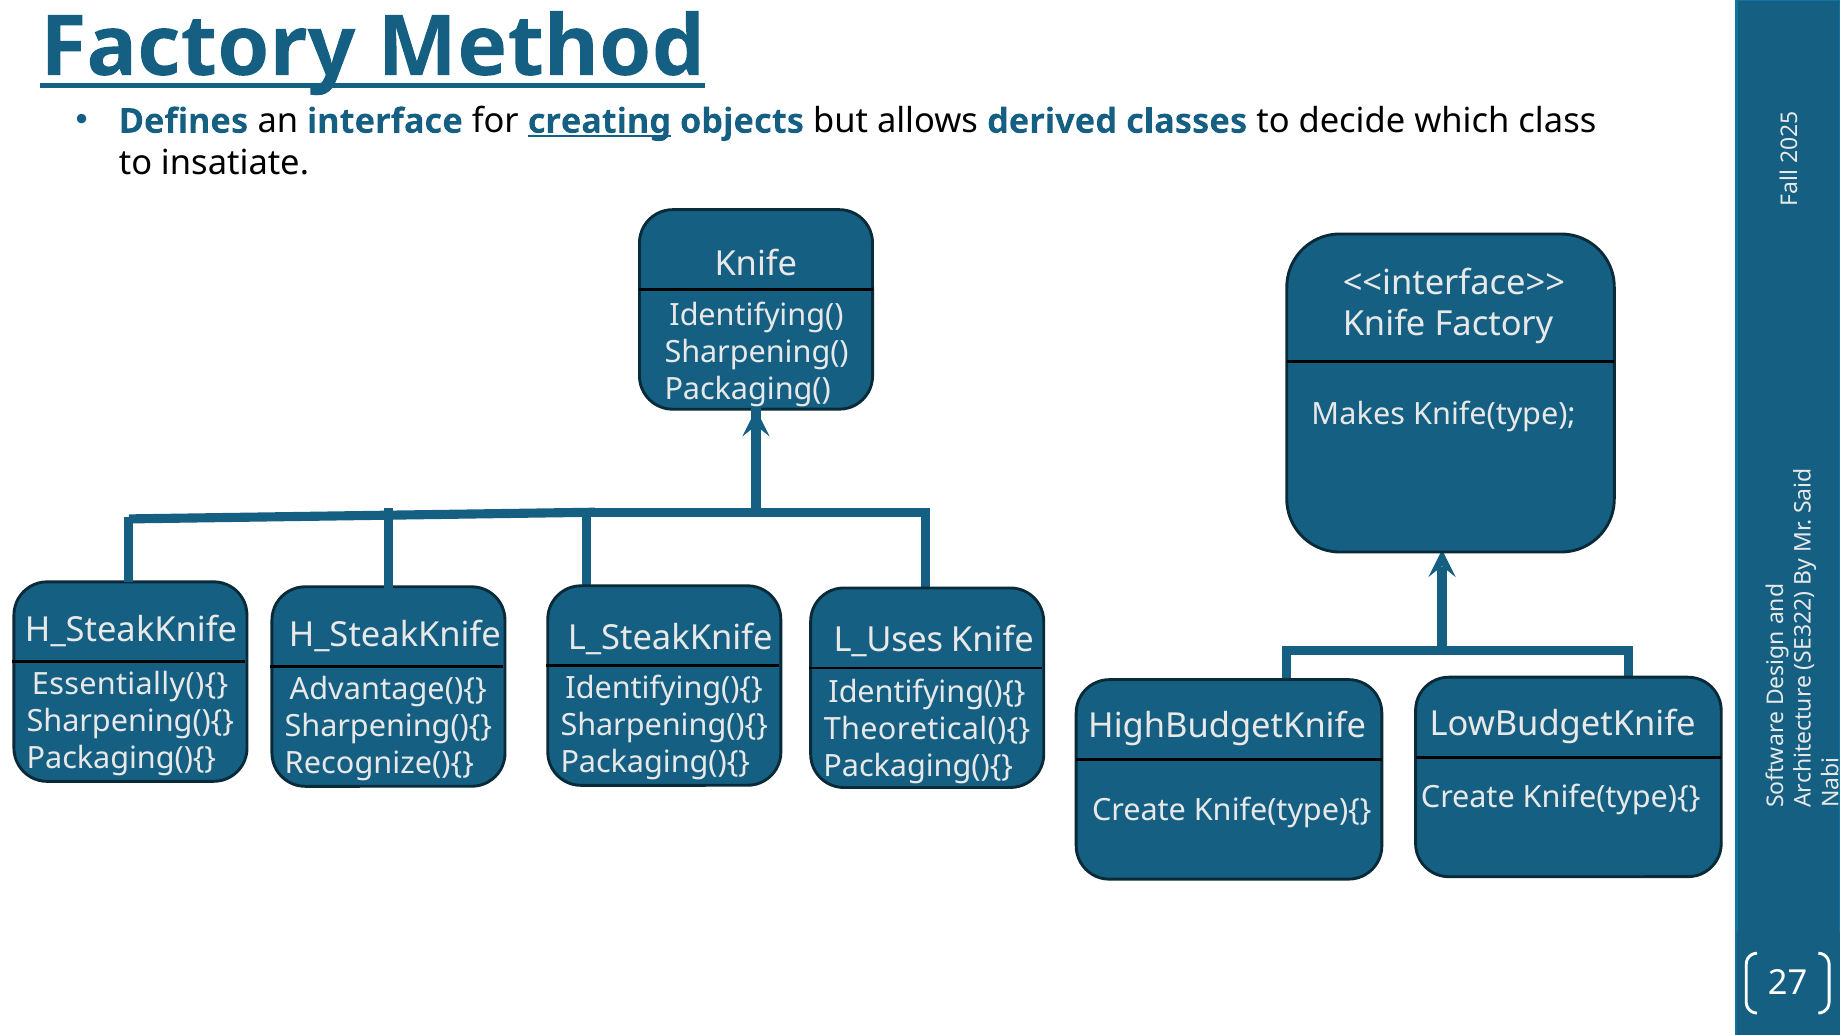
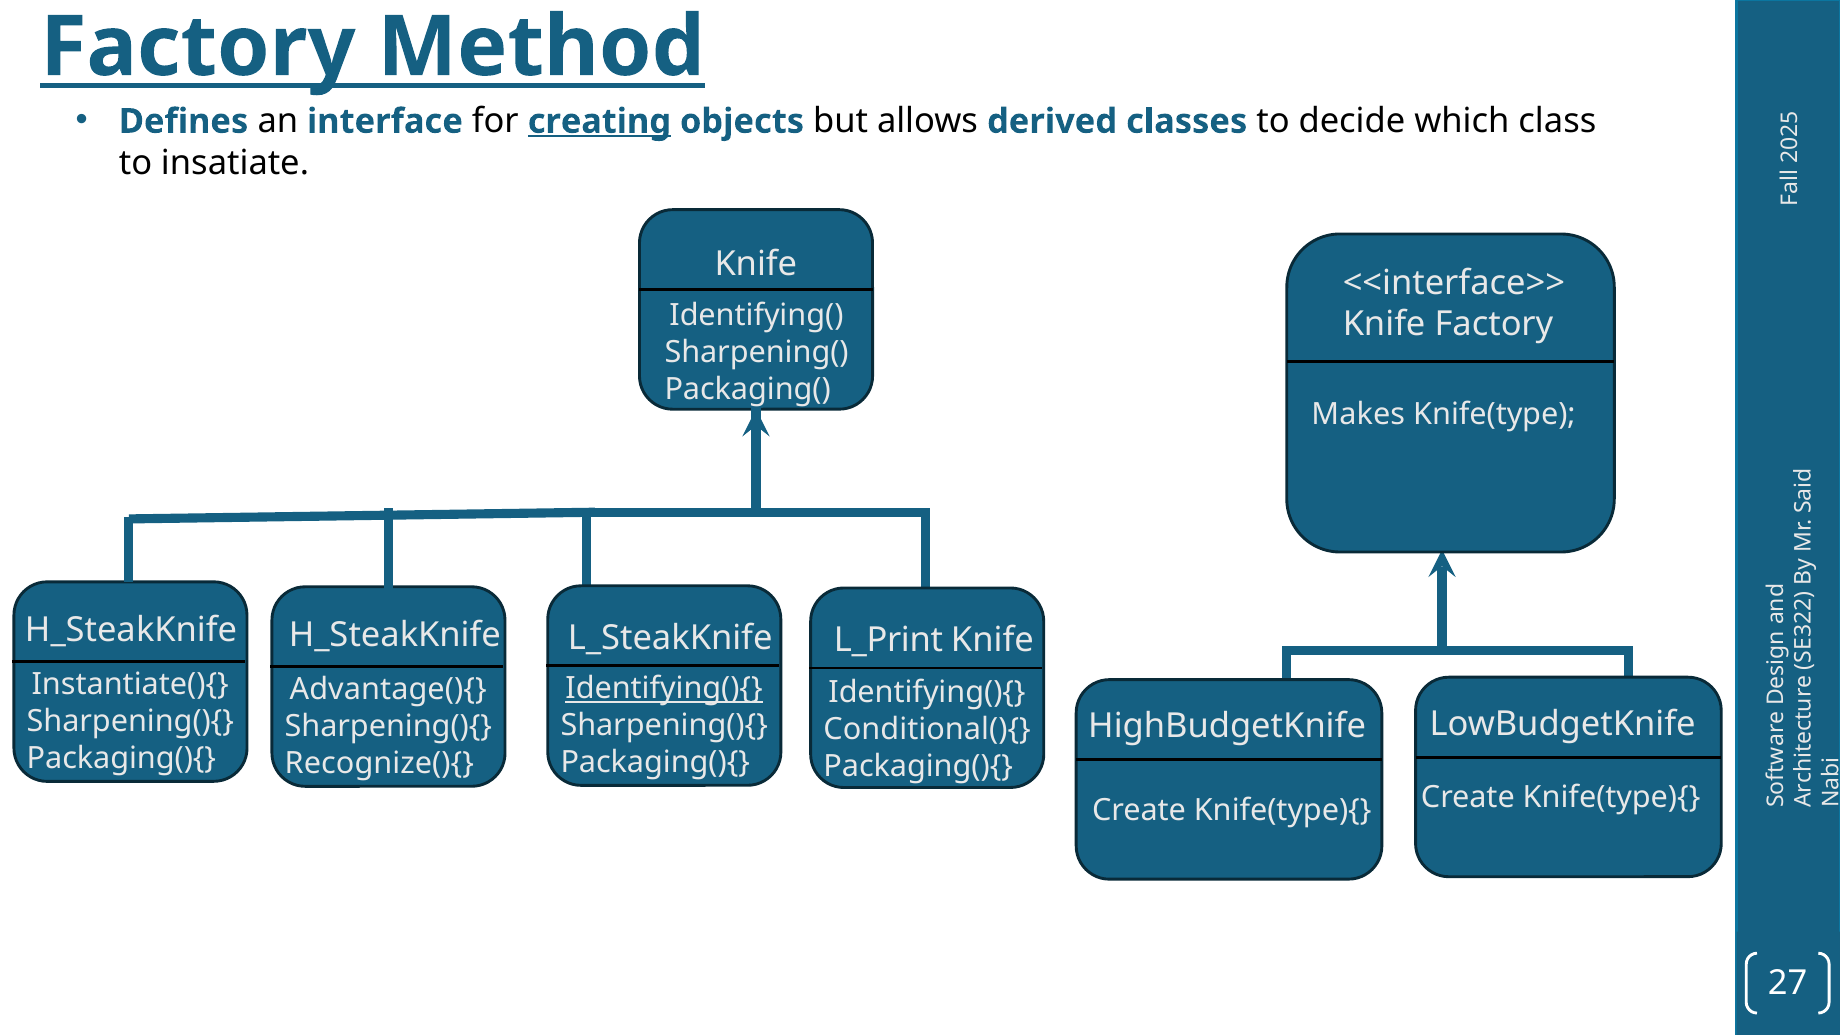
L_Uses: L_Uses -> L_Print (888, 640)
Essentially(){: Essentially(){ -> Instantiate(){ (130, 684)
Identifying(){ underline: none -> present (664, 688)
Theoretical(){: Theoretical(){ -> Conditional(){ (927, 729)
